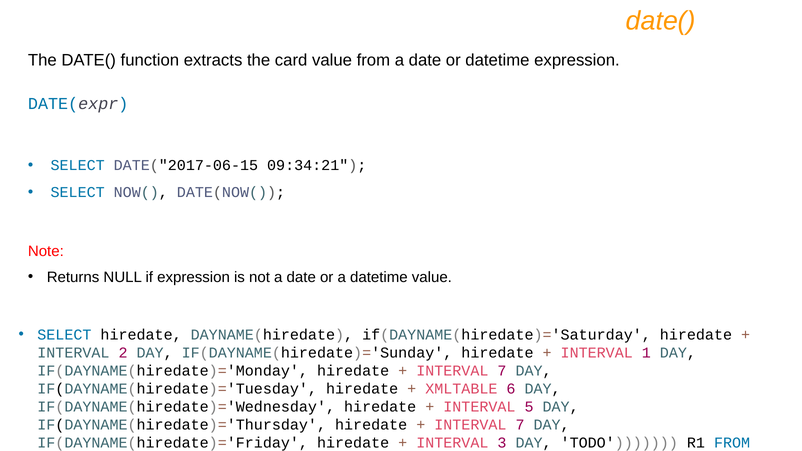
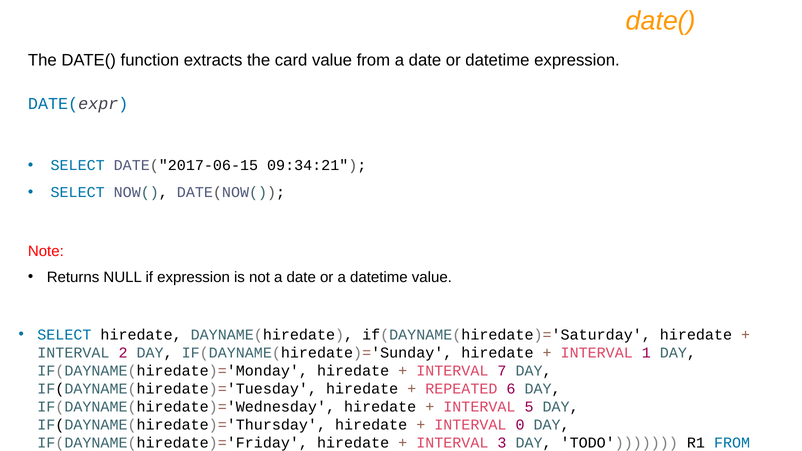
XMLTABLE: XMLTABLE -> REPEATED (461, 389)
7: 7 -> 0 (520, 425)
